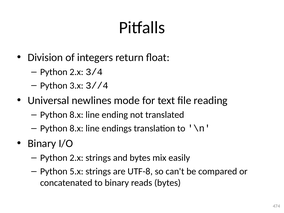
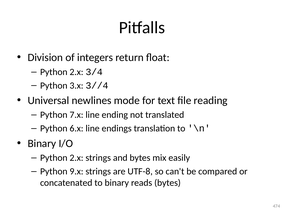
8.x: 8.x -> 7.x (76, 115)
8.x: 8.x -> 6.x (76, 128)
5.x: 5.x -> 9.x (76, 171)
